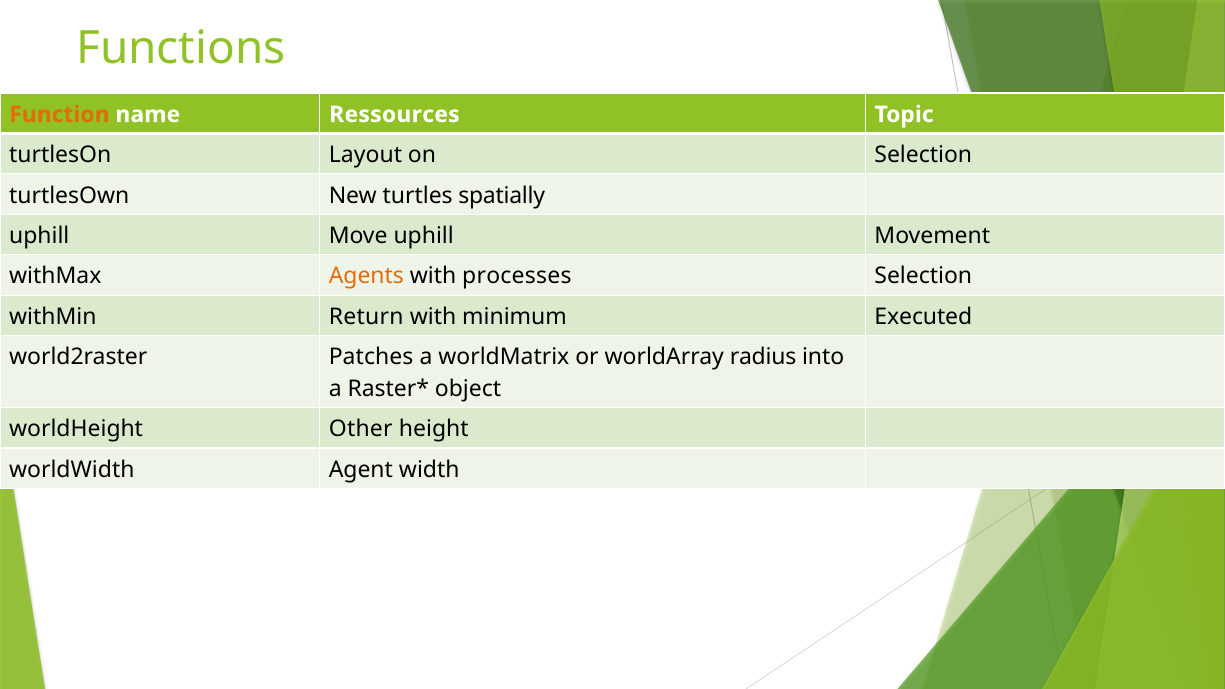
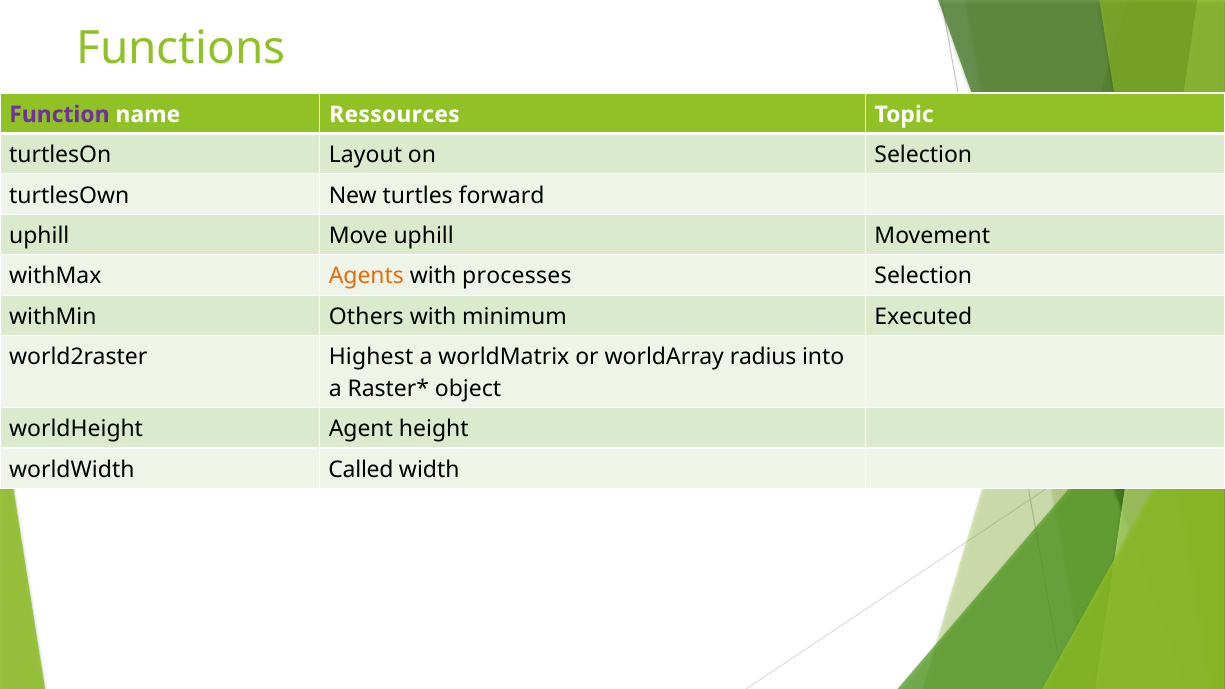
Function colour: orange -> purple (59, 114)
spatially: spatially -> forward (502, 195)
Return: Return -> Others (366, 317)
Patches: Patches -> Highest (371, 357)
Other: Other -> Agent (361, 429)
Agent: Agent -> Called (361, 470)
